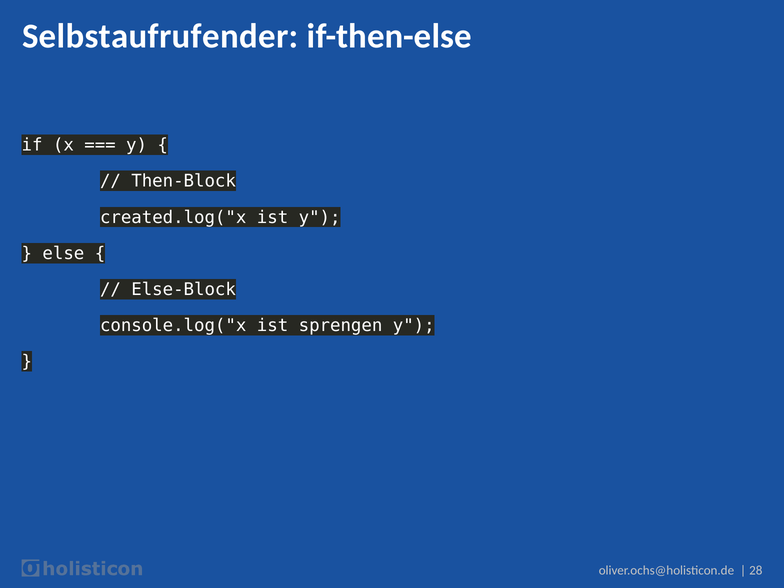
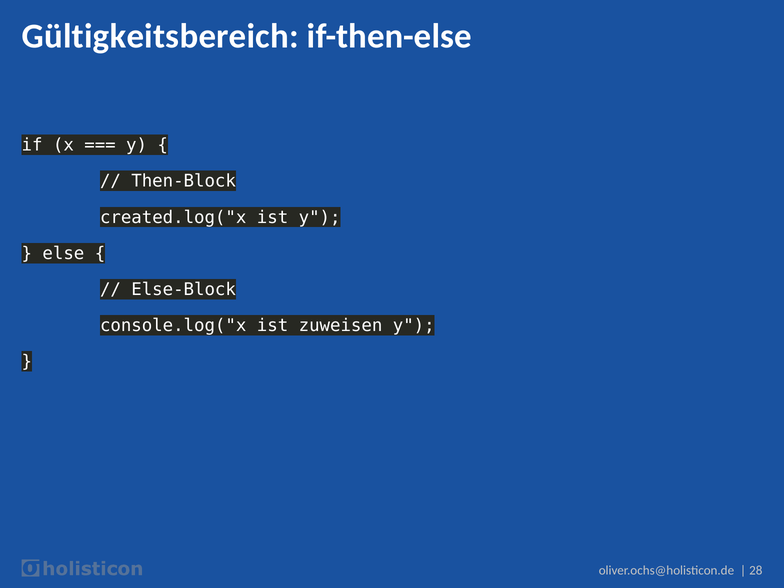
Selbstaufrufender: Selbstaufrufender -> Gültigkeitsbereich (160, 36)
sprengen: sprengen -> zuweisen (341, 326)
